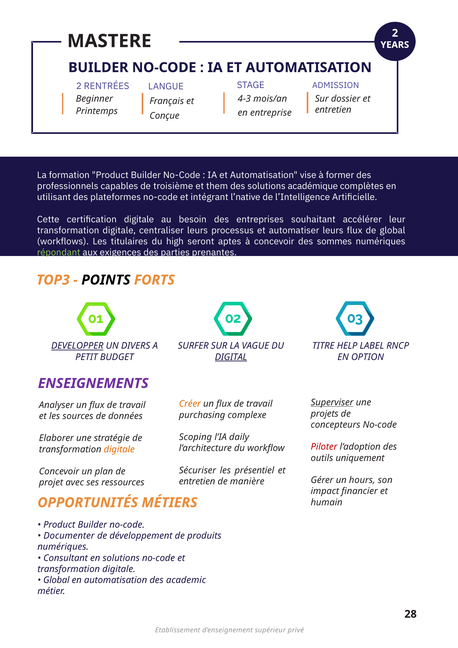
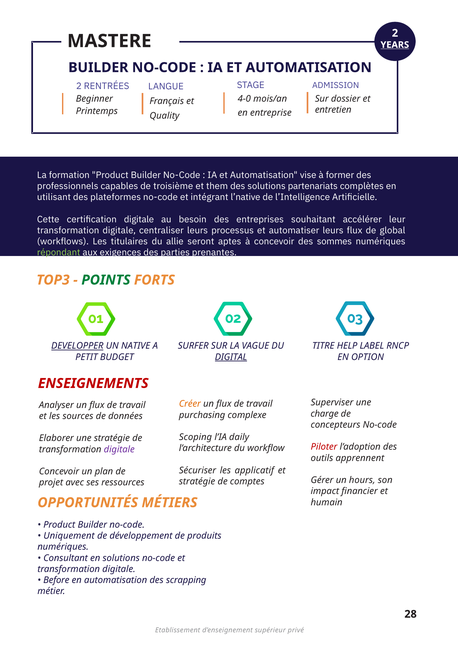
YEARS underline: none -> present (395, 45)
4-3: 4-3 -> 4-0 (244, 99)
Conçue: Conçue -> Quality (164, 116)
académique: académique -> partenariats (313, 186)
high: high -> allie (175, 242)
POINTS colour: black -> green (106, 280)
DIVERS: DIVERS -> NATIVE (136, 346)
ENSEIGNEMENTS colour: purple -> red (93, 383)
Superviser underline: present -> none (332, 403)
projets: projets -> charge (325, 414)
digitale colour: orange -> purple (119, 449)
uniquement: uniquement -> apprennent (360, 458)
présentiel: présentiel -> applicatif (254, 471)
entretien: entretien -> stratégie (197, 482)
manière: manière -> comptes (247, 482)
Documenter: Documenter -> Uniquement (69, 536)
Global: Global -> Before (56, 580)
academic: academic -> scrapping (186, 580)
